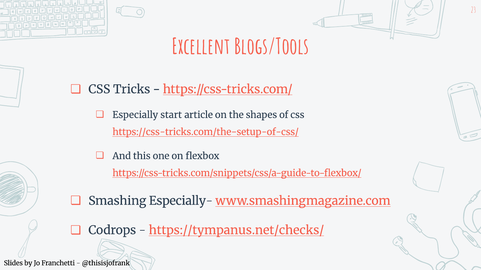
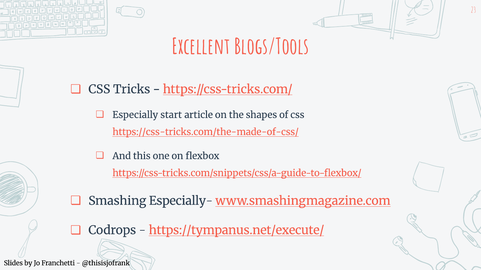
https://css-tricks.com/the-setup-of-css/: https://css-tricks.com/the-setup-of-css/ -> https://css-tricks.com/the-made-of-css/ (206, 132)
https://tympanus.net/checks/: https://tympanus.net/checks/ -> https://tympanus.net/execute/ (236, 231)
